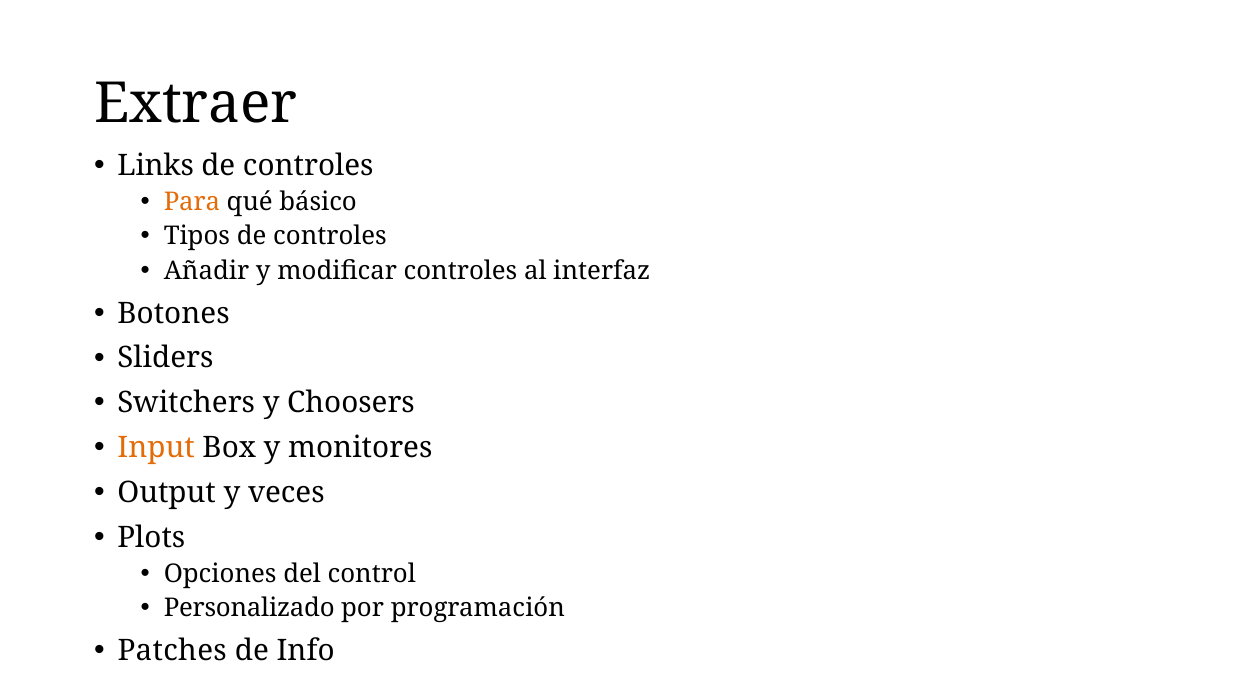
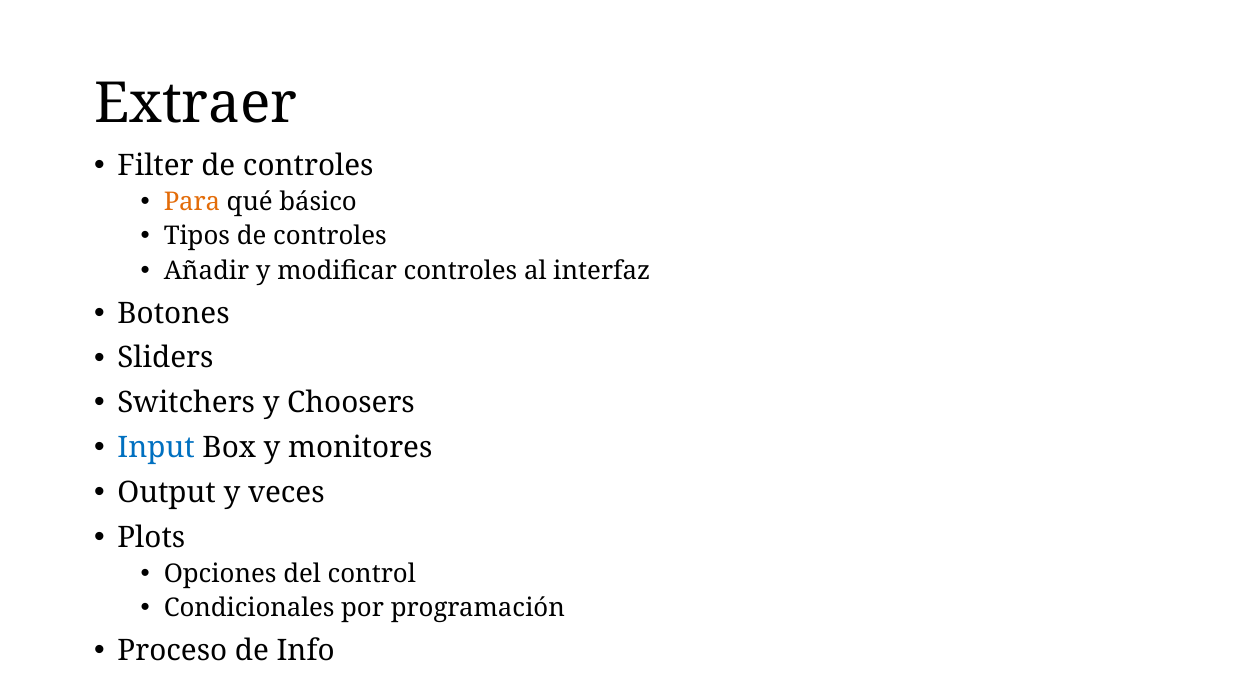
Links: Links -> Filter (155, 166)
Input colour: orange -> blue (156, 448)
Personalizado: Personalizado -> Condicionales (249, 608)
Patches: Patches -> Proceso (172, 651)
